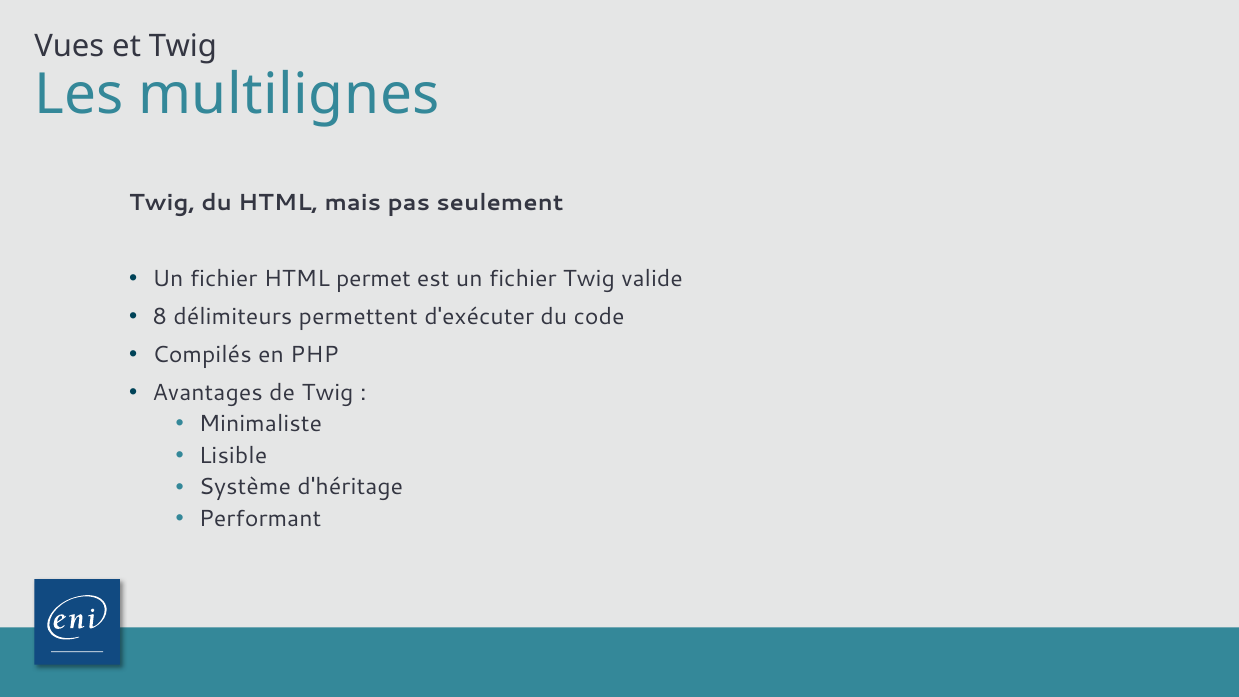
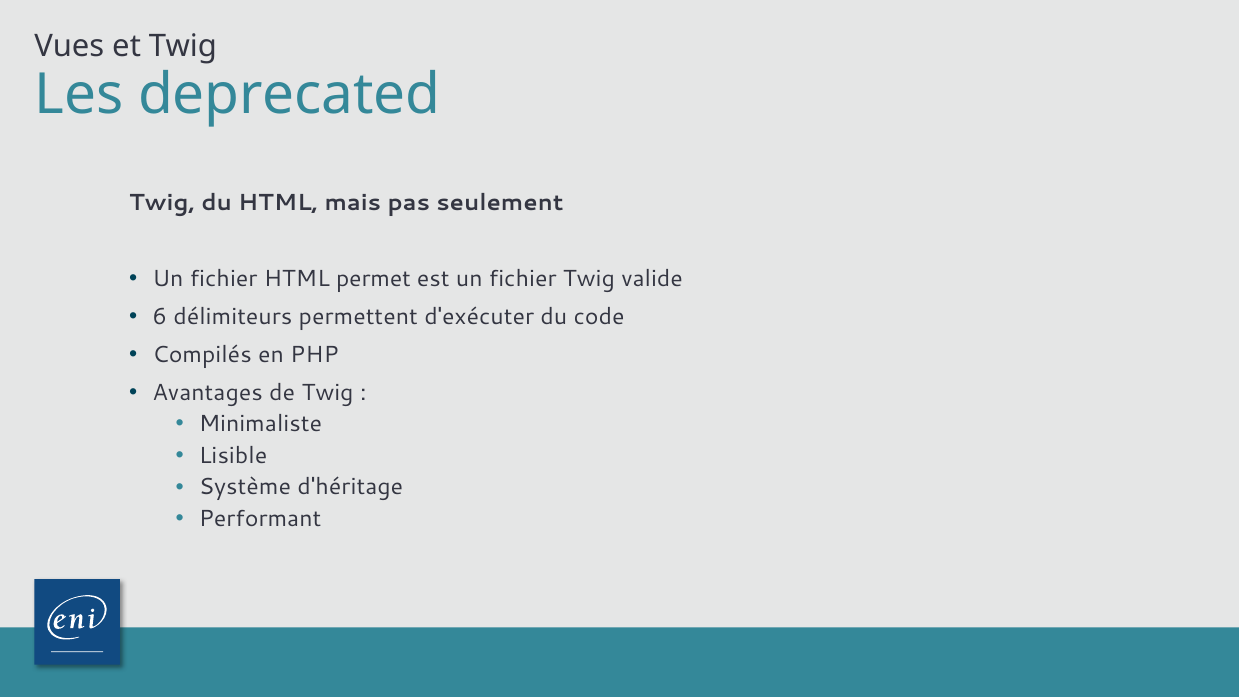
multilignes: multilignes -> deprecated (289, 95)
8: 8 -> 6 (160, 317)
